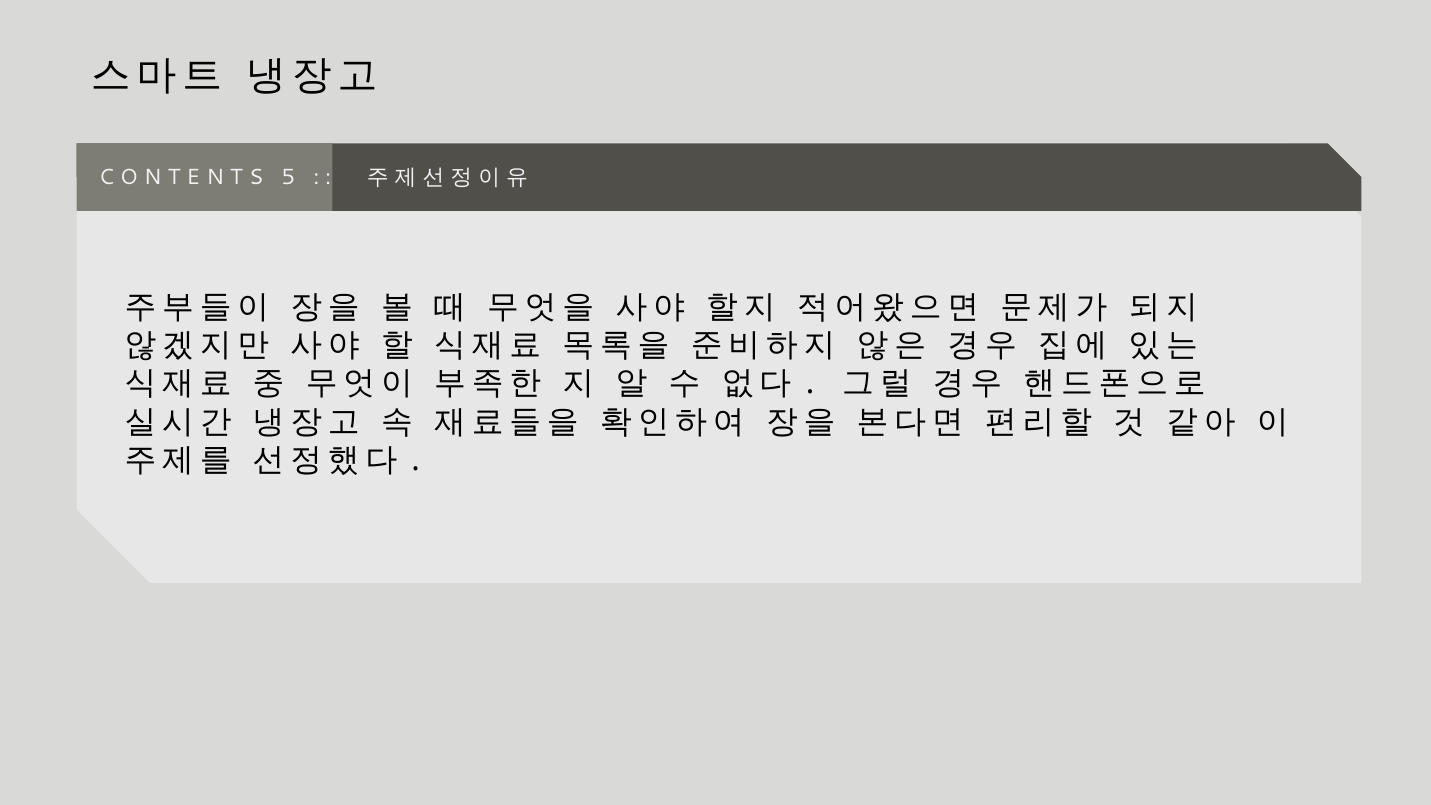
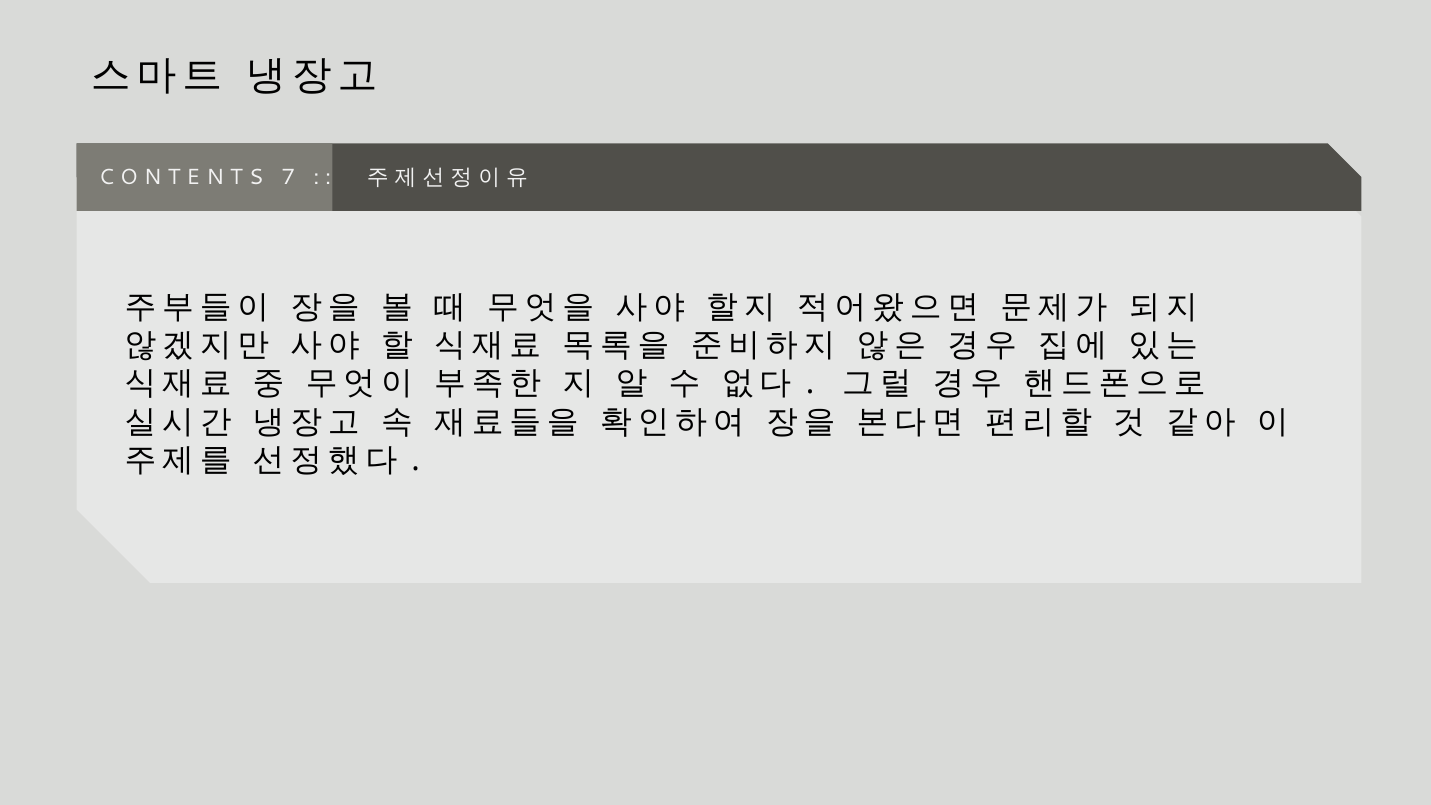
5: 5 -> 7 (288, 177)
